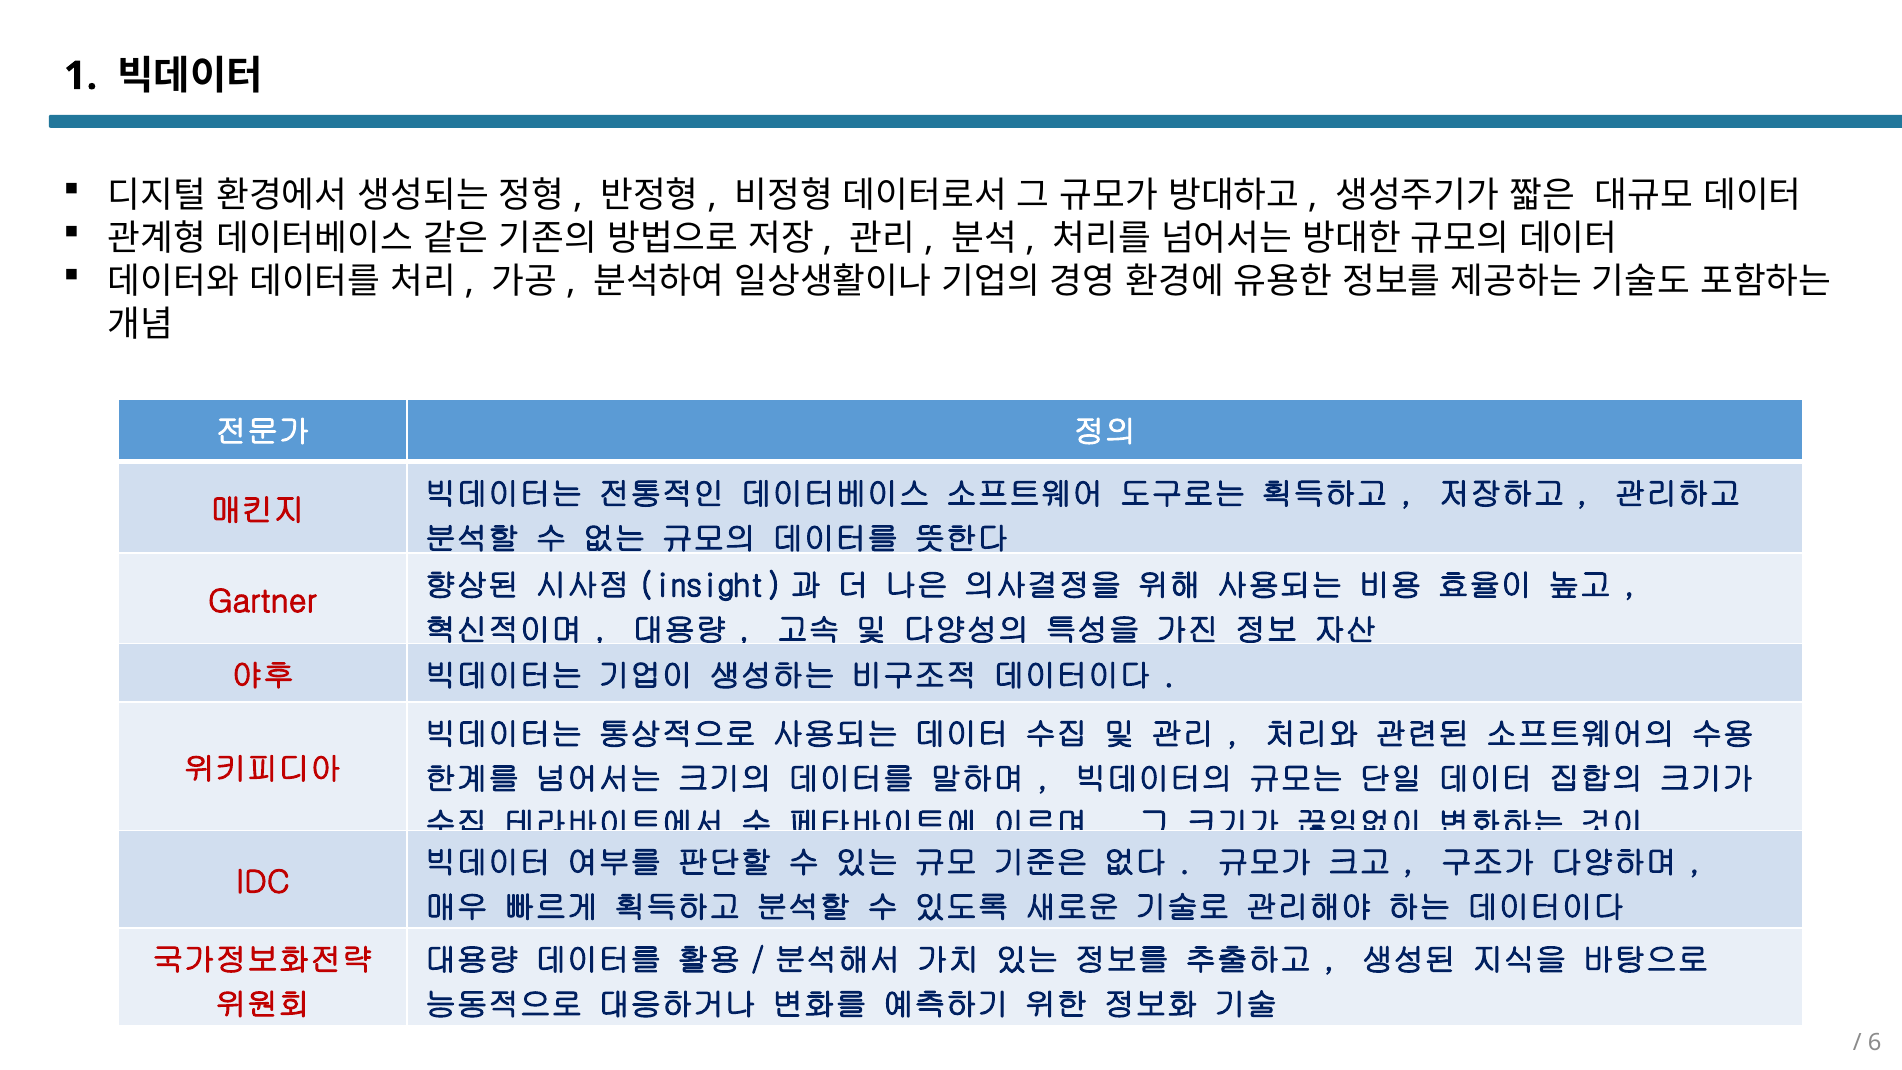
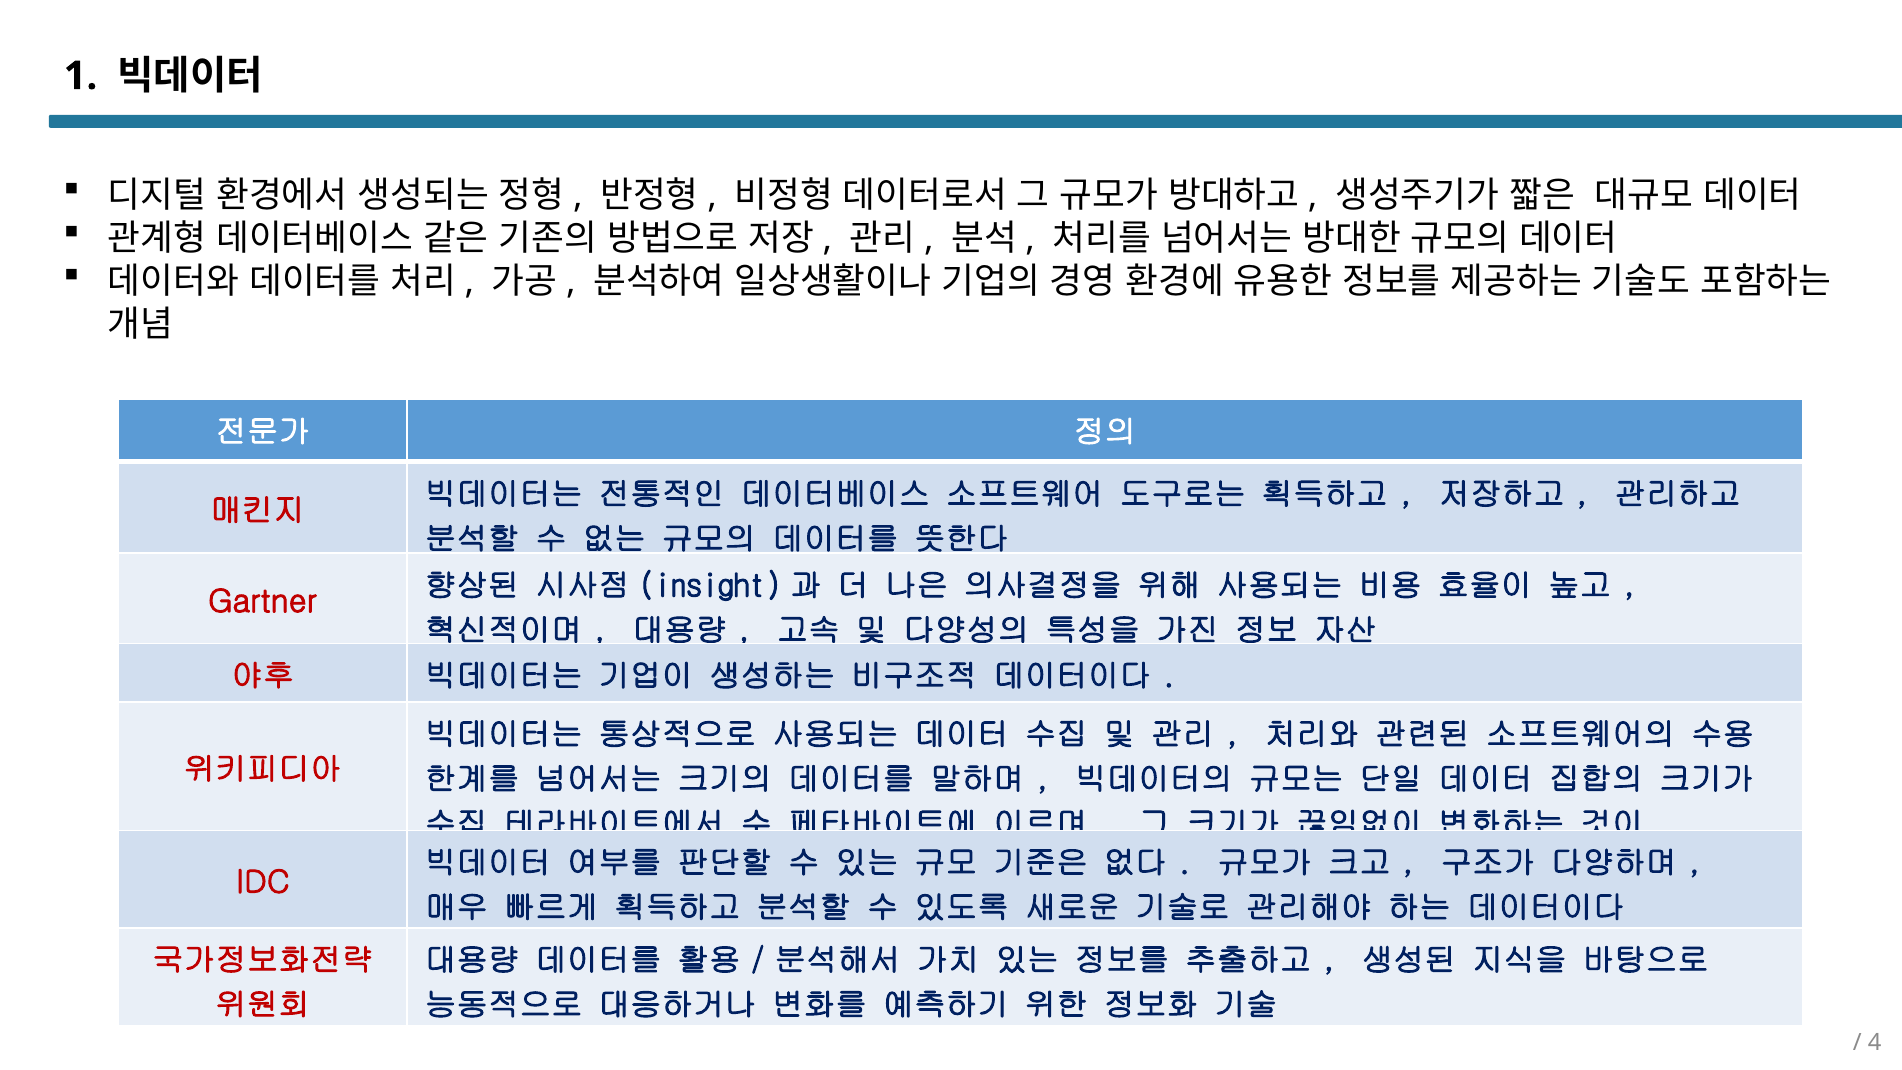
6: 6 -> 4 (1875, 1042)
